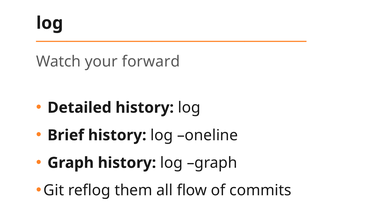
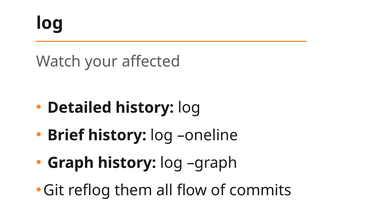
forward: forward -> affected (151, 62)
